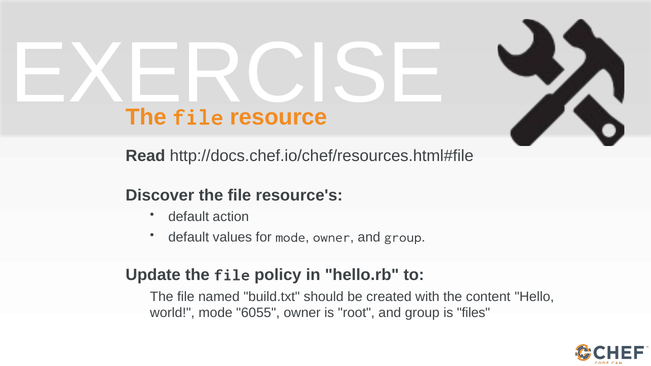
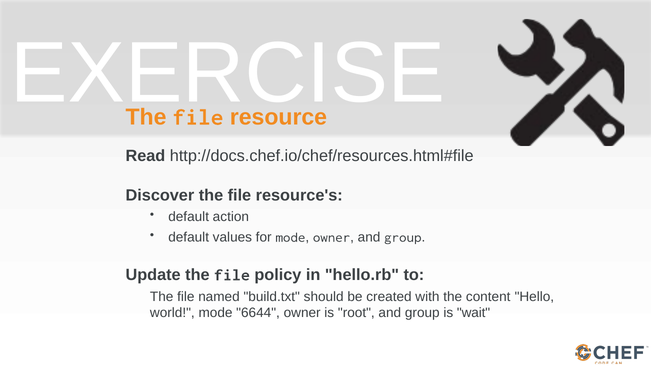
6055: 6055 -> 6644 (258, 313)
files: files -> wait (474, 313)
